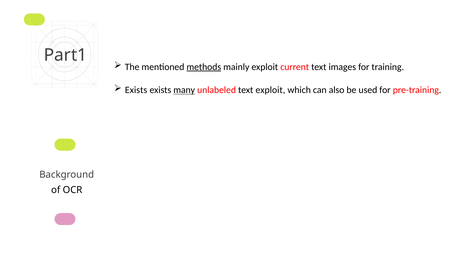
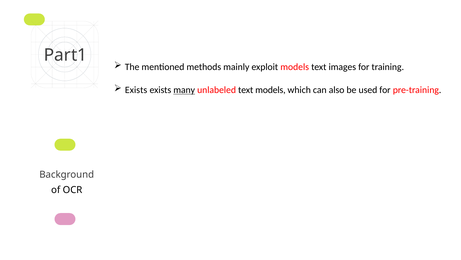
methods underline: present -> none (204, 67)
exploit current: current -> models (295, 67)
text exploit: exploit -> models (270, 90)
